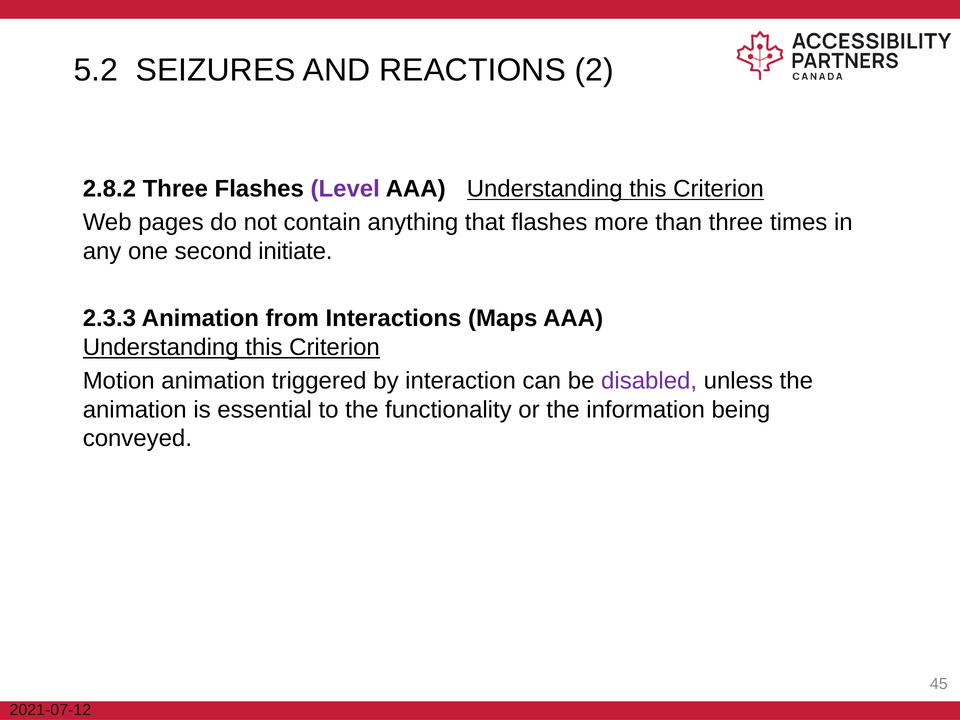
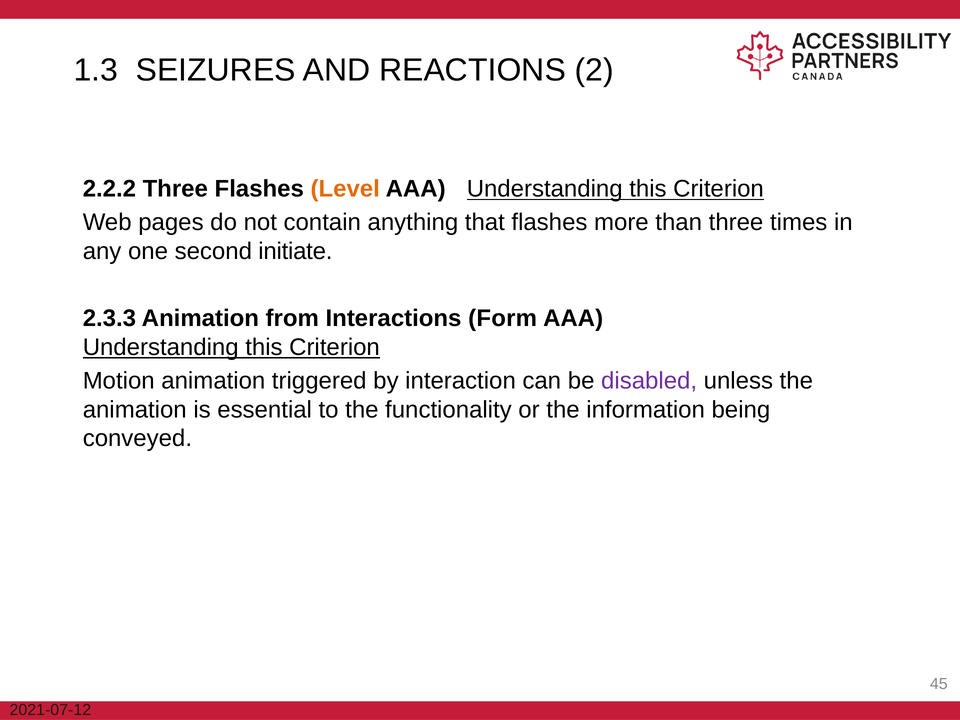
5.2: 5.2 -> 1.3 (96, 70)
2.8.2: 2.8.2 -> 2.2.2 (109, 189)
Level colour: purple -> orange (345, 189)
Maps: Maps -> Form (503, 318)
